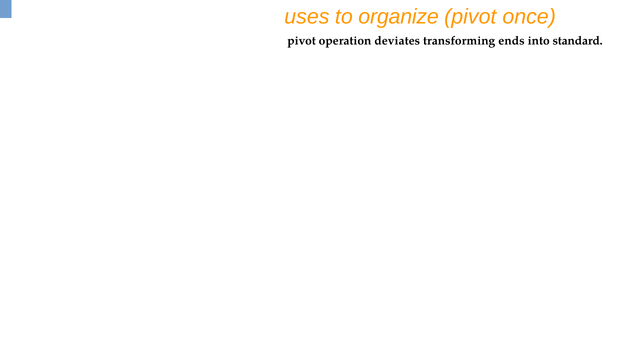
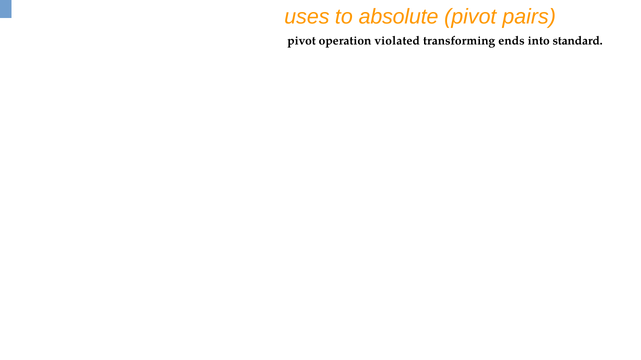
organize: organize -> absolute (399, 17)
once: once -> pairs (529, 17)
deviates: deviates -> violated (397, 41)
